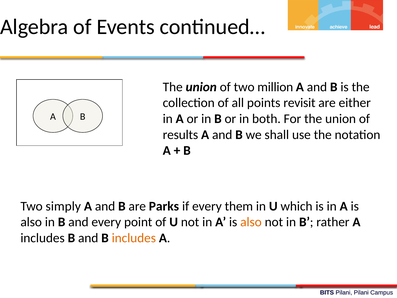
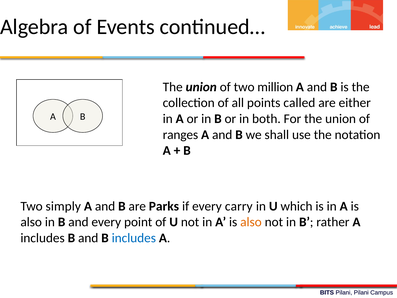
revisit: revisit -> called (299, 103)
results: results -> ranges (180, 135)
them: them -> carry (239, 206)
includes colour: orange -> blue (134, 238)
